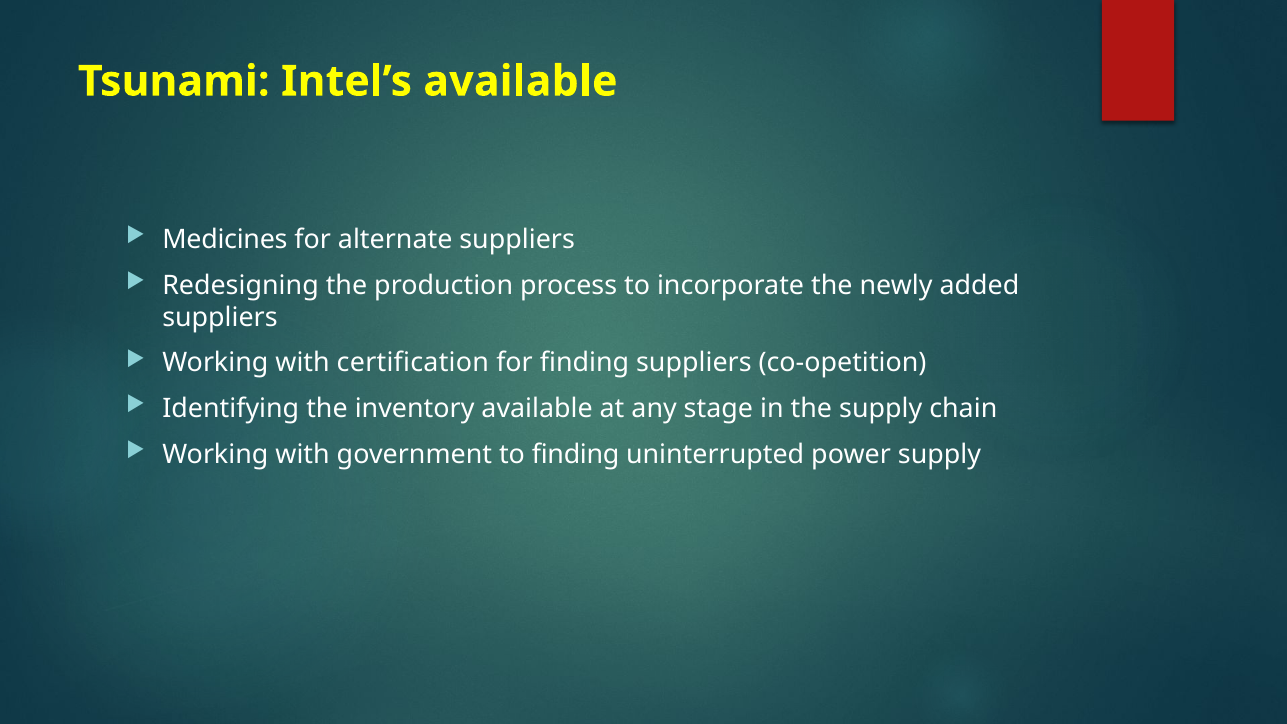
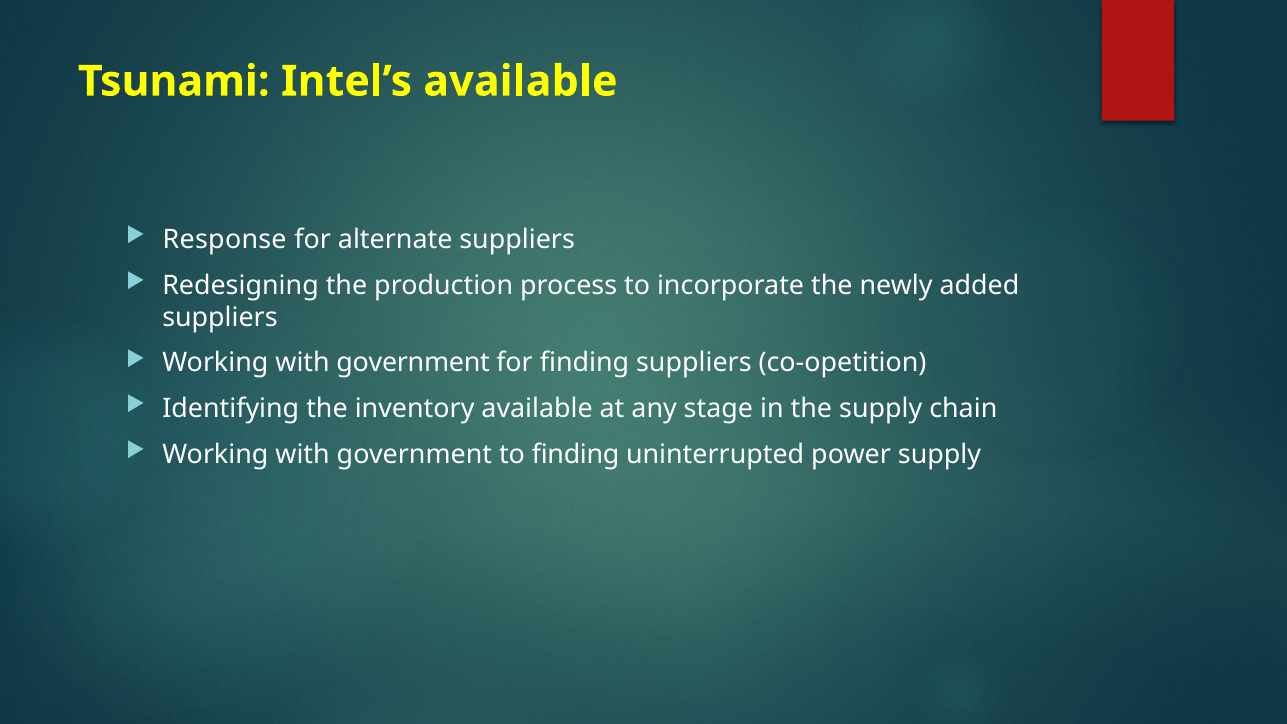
Medicines: Medicines -> Response (225, 240)
certification: certification -> government (413, 363)
